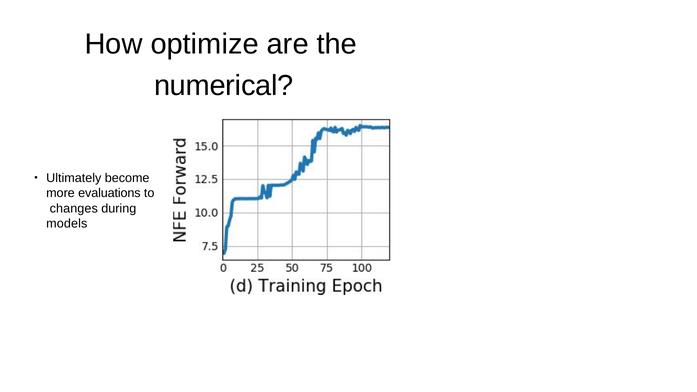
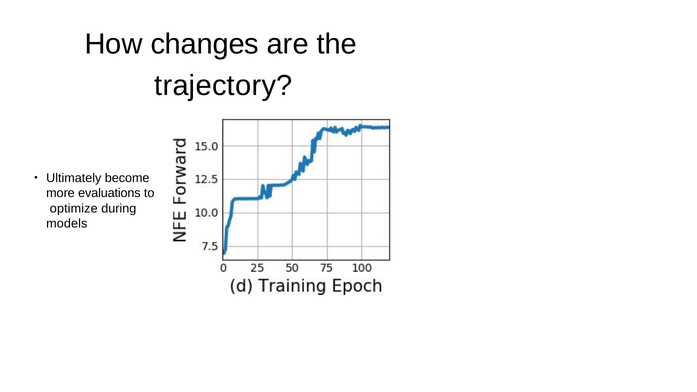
optimize: optimize -> changes (205, 44)
numerical: numerical -> trajectory (223, 86)
changes: changes -> optimize (74, 208)
